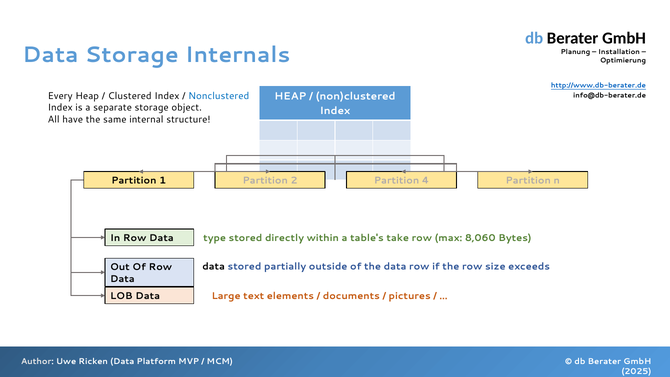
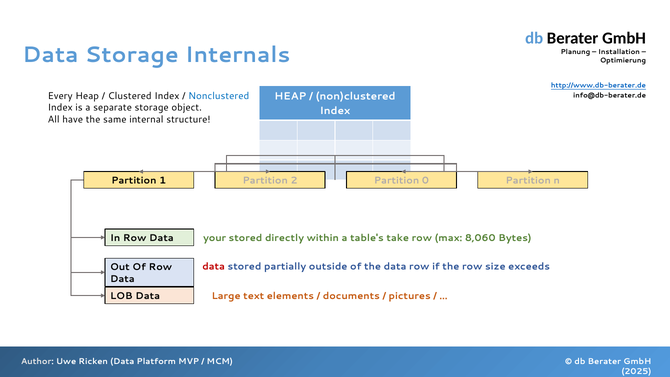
4: 4 -> 0 (425, 181)
type: type -> your (215, 238)
data colour: black -> red (214, 266)
